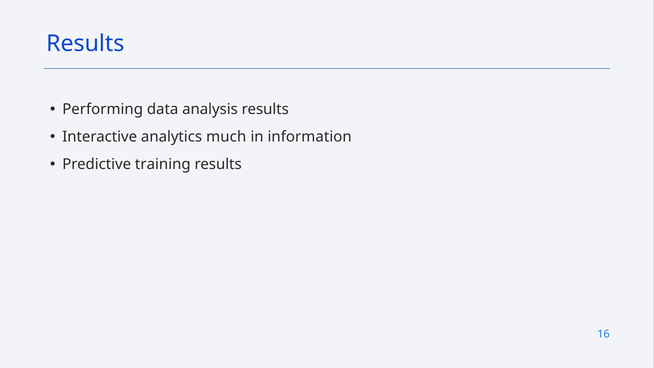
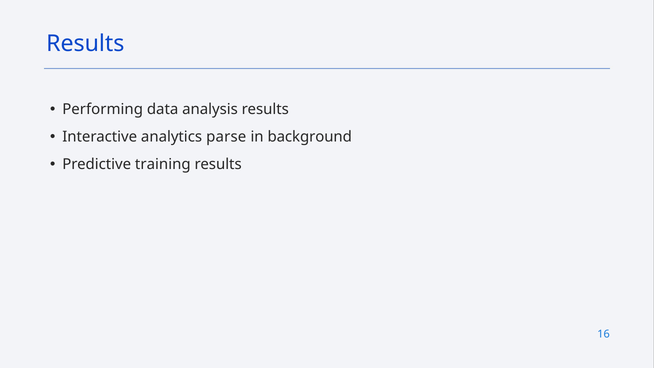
much: much -> parse (226, 137)
information: information -> background (310, 137)
